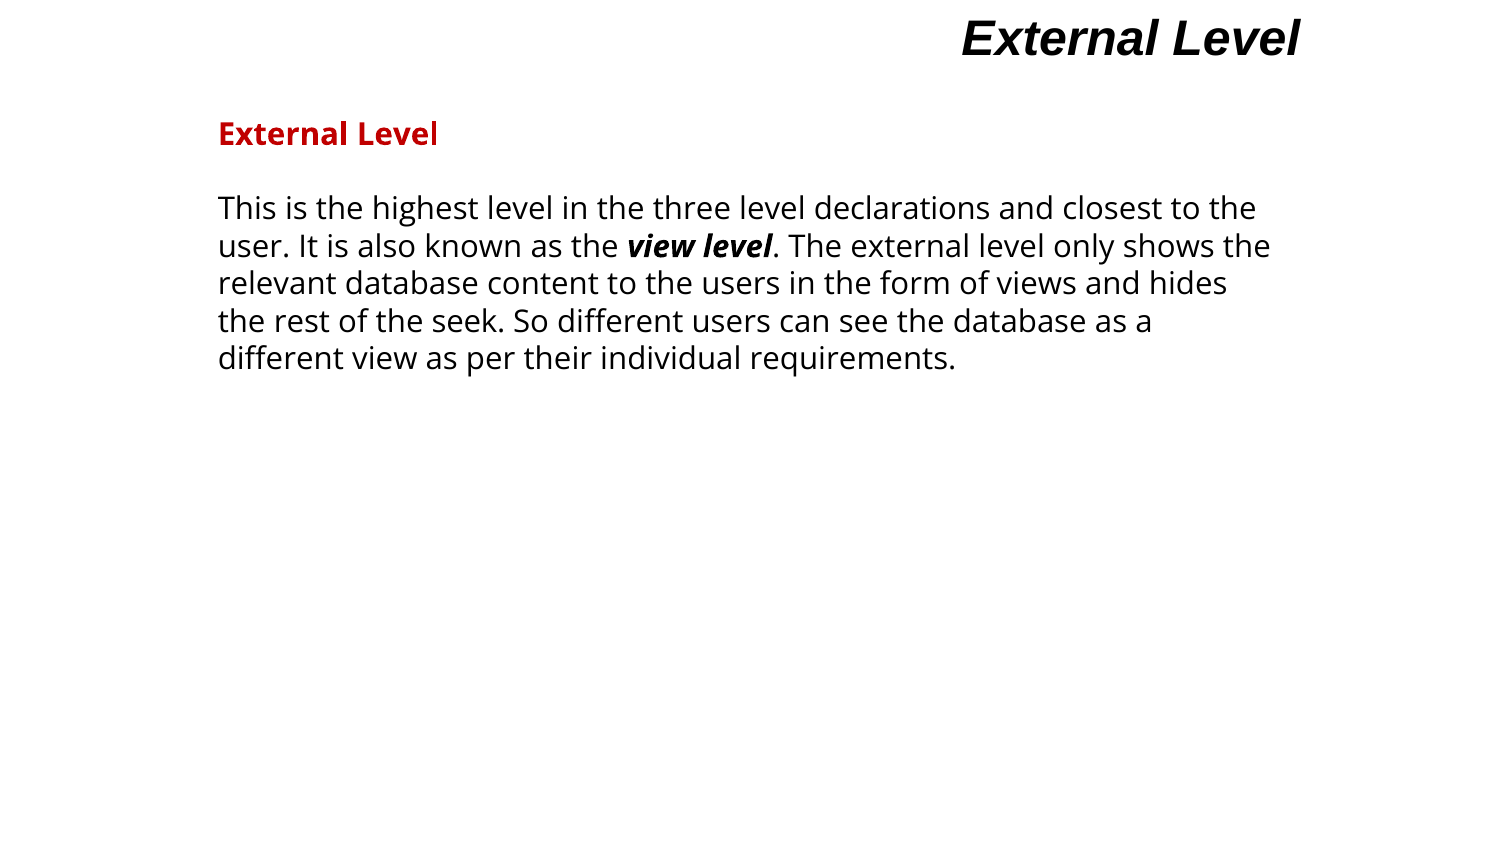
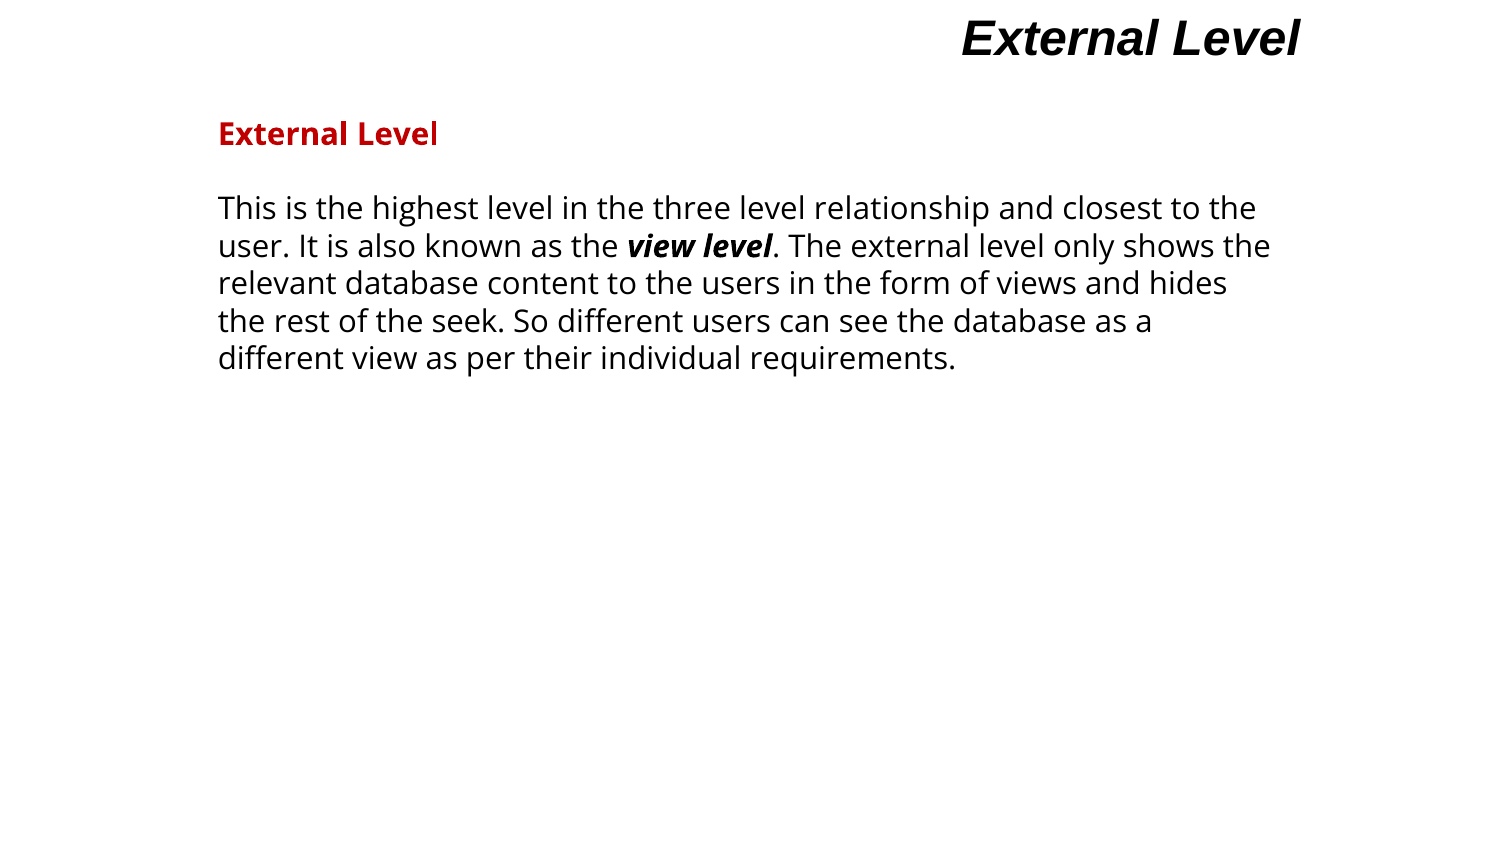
declarations: declarations -> relationship (902, 210)
